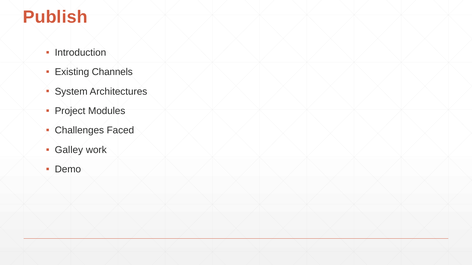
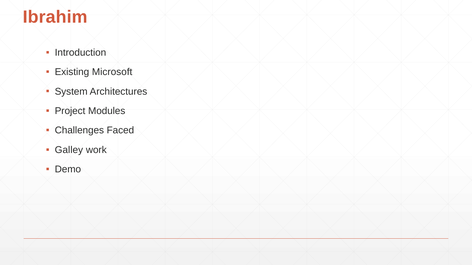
Publish: Publish -> Ibrahim (55, 17)
Channels: Channels -> Microsoft (112, 72)
